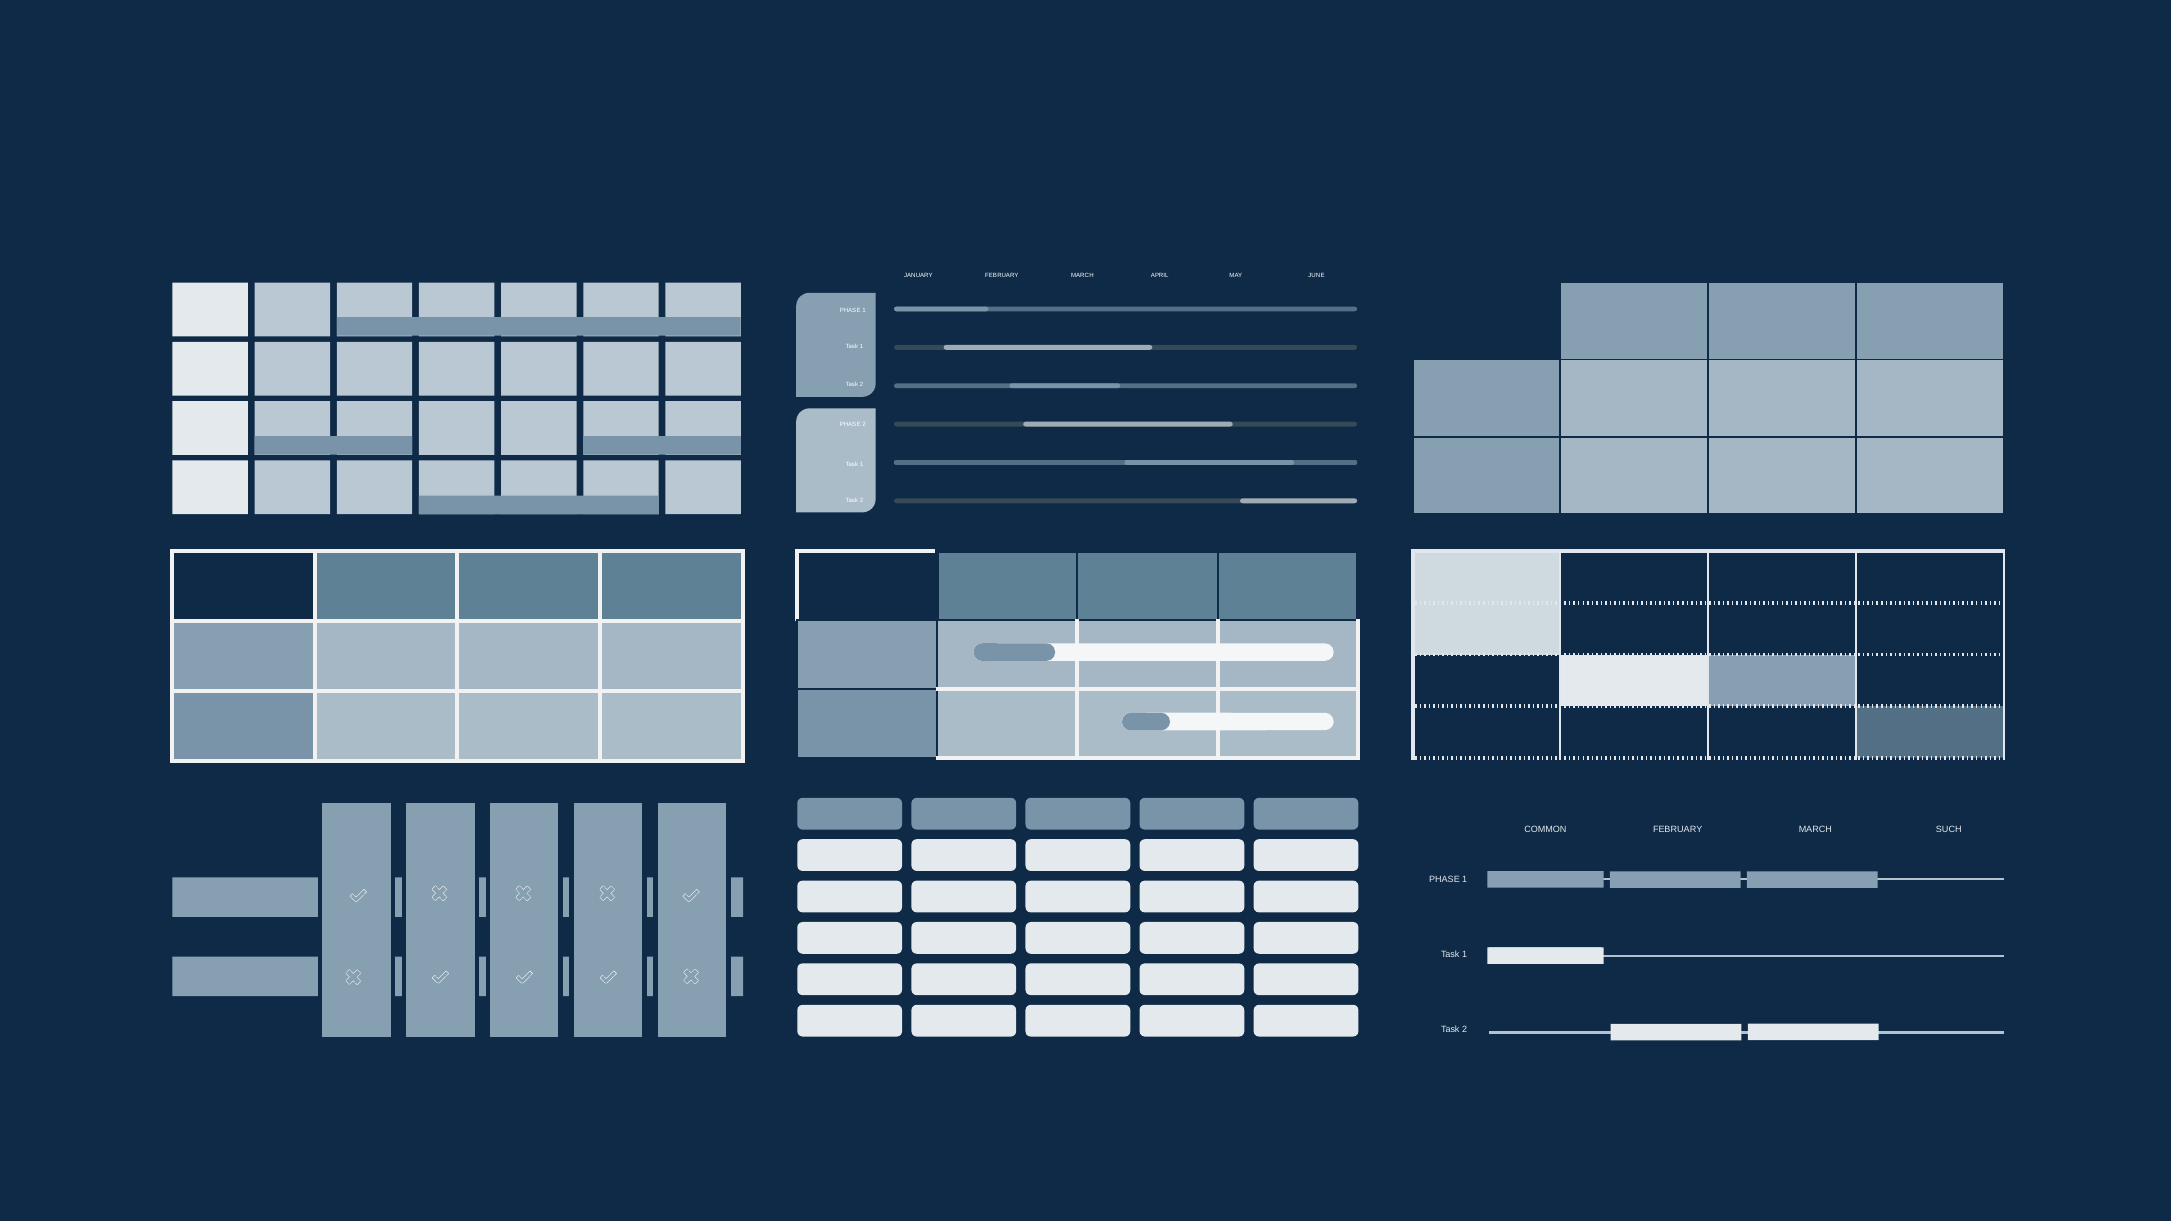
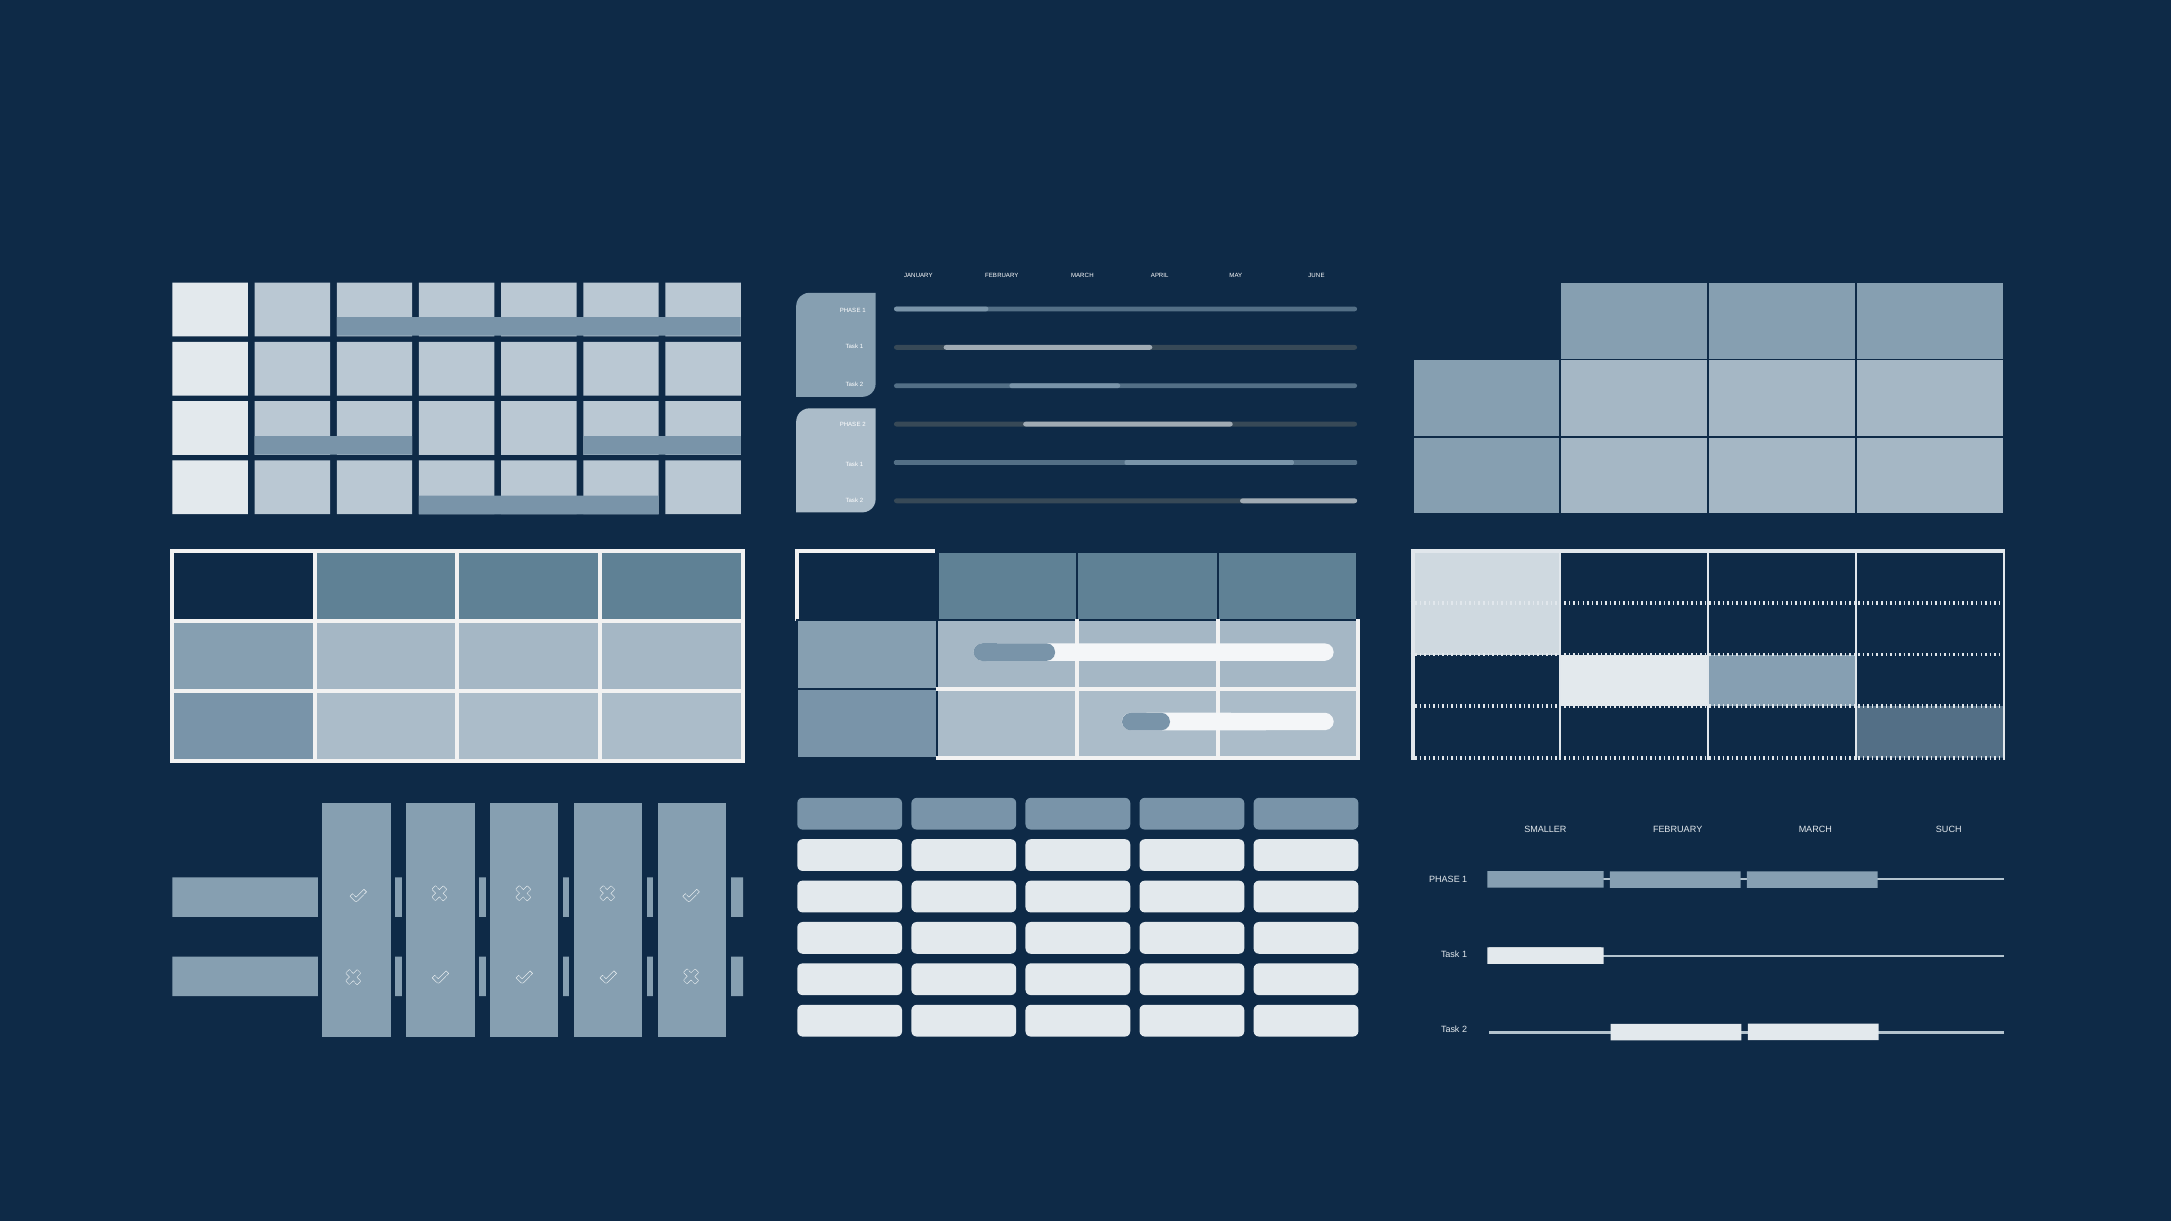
COMMON: COMMON -> SMALLER (1545, 830)
